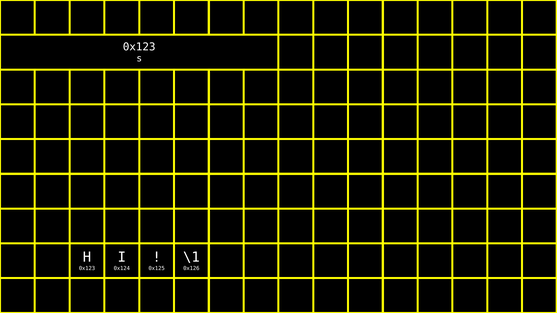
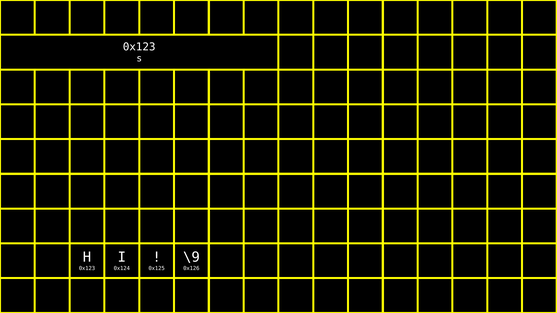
\1: \1 -> \9 (191, 257)
